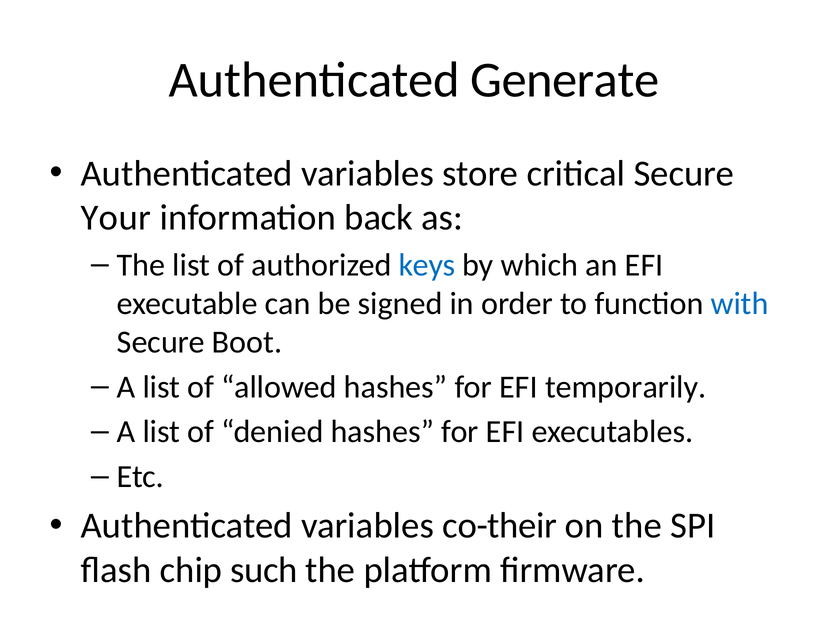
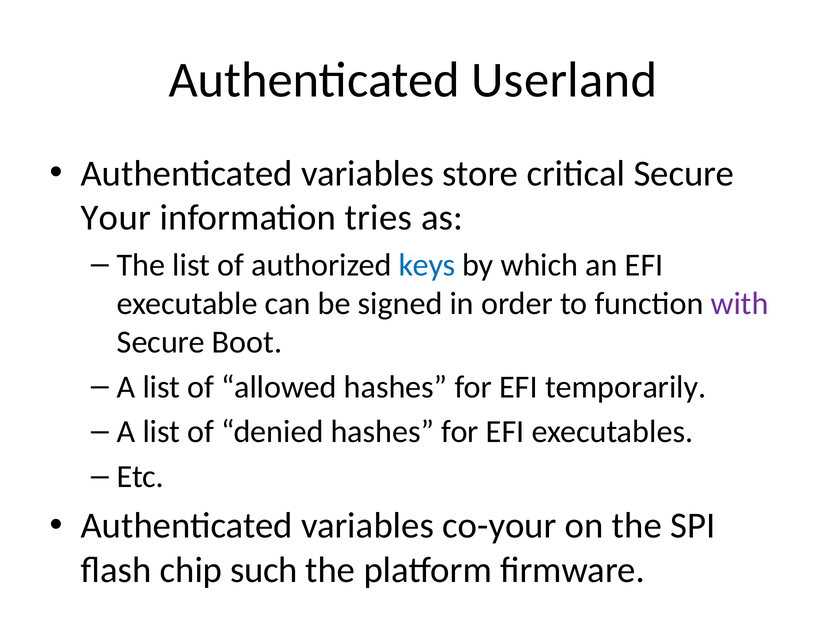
Generate: Generate -> Userland (564, 80)
back: back -> tries (378, 218)
with colour: blue -> purple (740, 304)
co-their: co-their -> co-your (499, 526)
